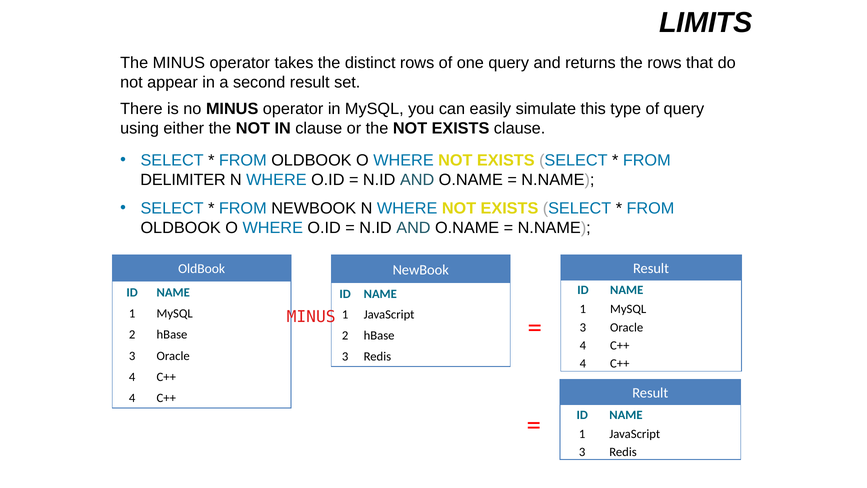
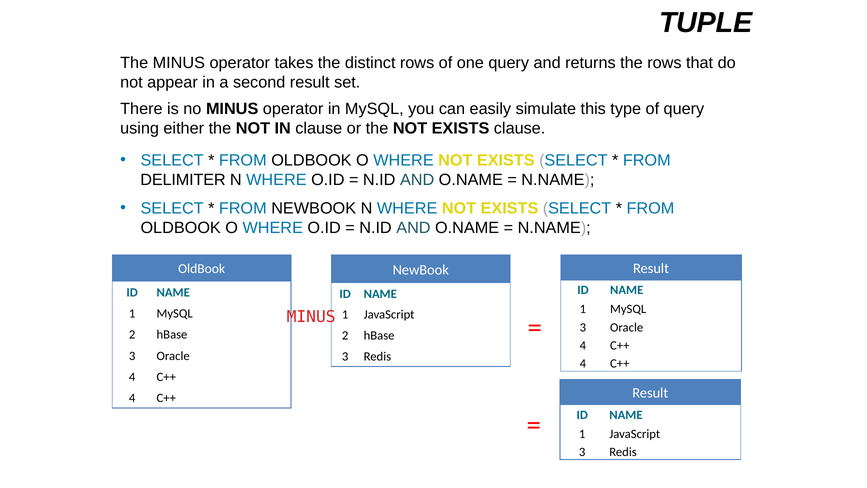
LIMITS: LIMITS -> TUPLE (706, 23)
